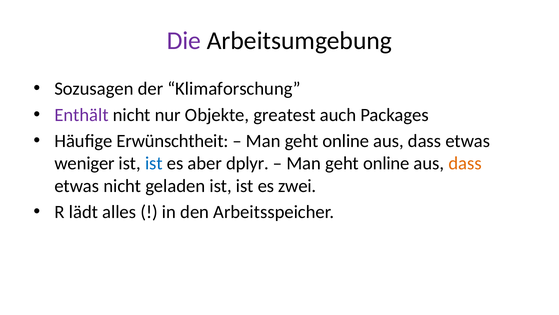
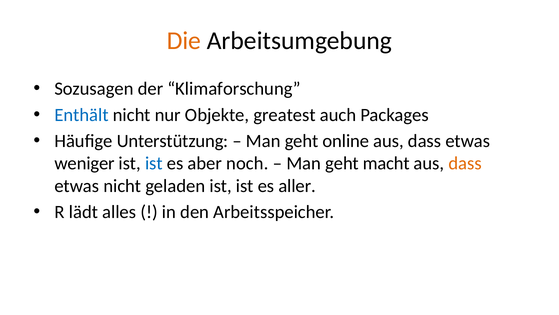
Die colour: purple -> orange (184, 41)
Enthält colour: purple -> blue (82, 115)
Erwünschtheit: Erwünschtheit -> Unterstützung (173, 141)
dplyr: dplyr -> noch (247, 163)
online: online -> macht (386, 163)
zwei: zwei -> aller (297, 186)
